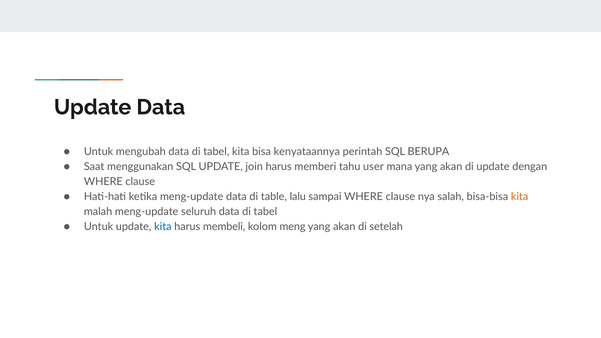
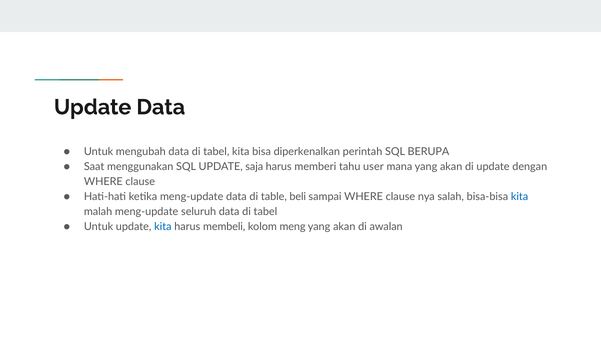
kenyataannya: kenyataannya -> diperkenalkan (307, 152)
join: join -> saja (254, 167)
lalu: lalu -> beli (298, 197)
kita colour: orange -> blue (520, 197)
setelah: setelah -> awalan (386, 227)
